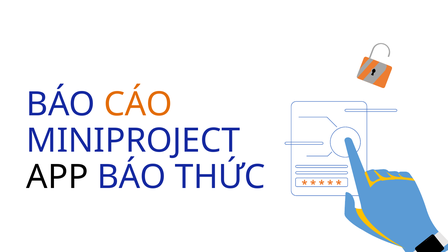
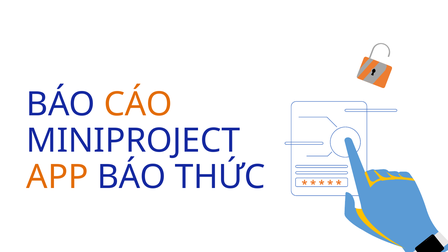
APP colour: black -> orange (57, 177)
